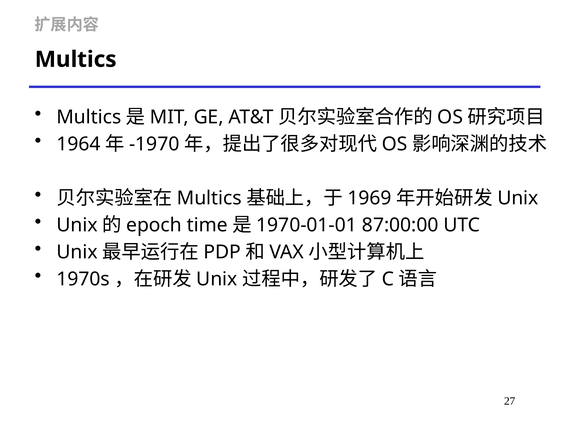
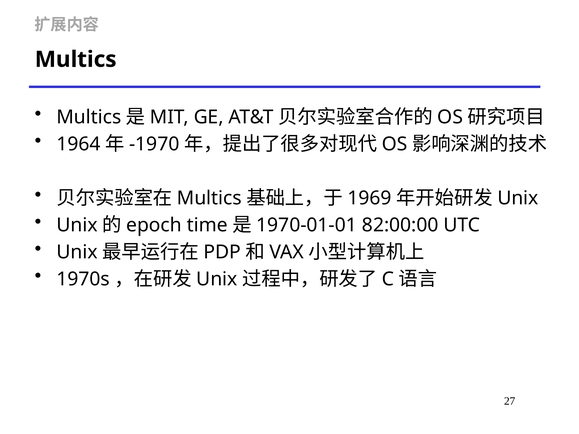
87:00:00: 87:00:00 -> 82:00:00 (400, 225)
